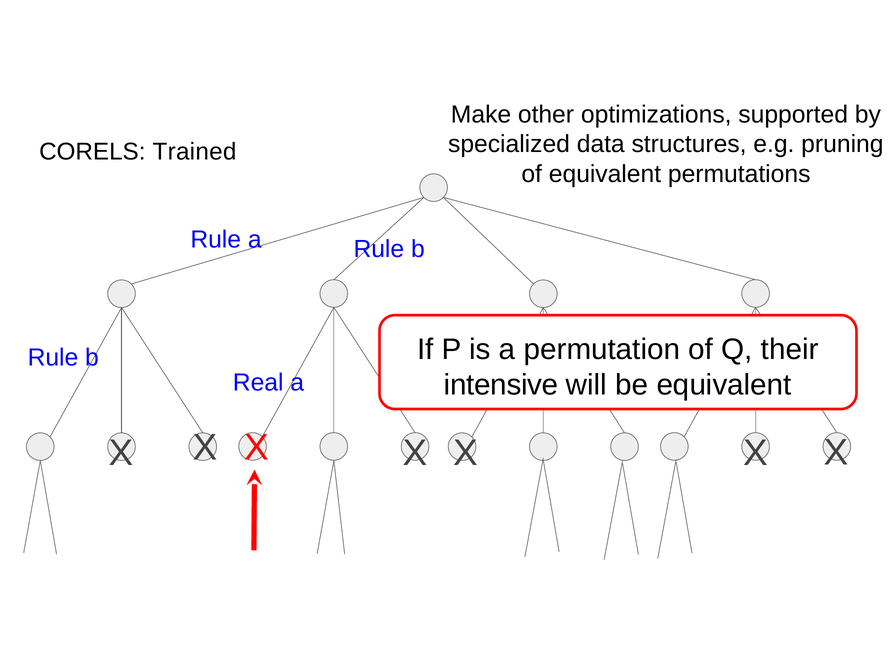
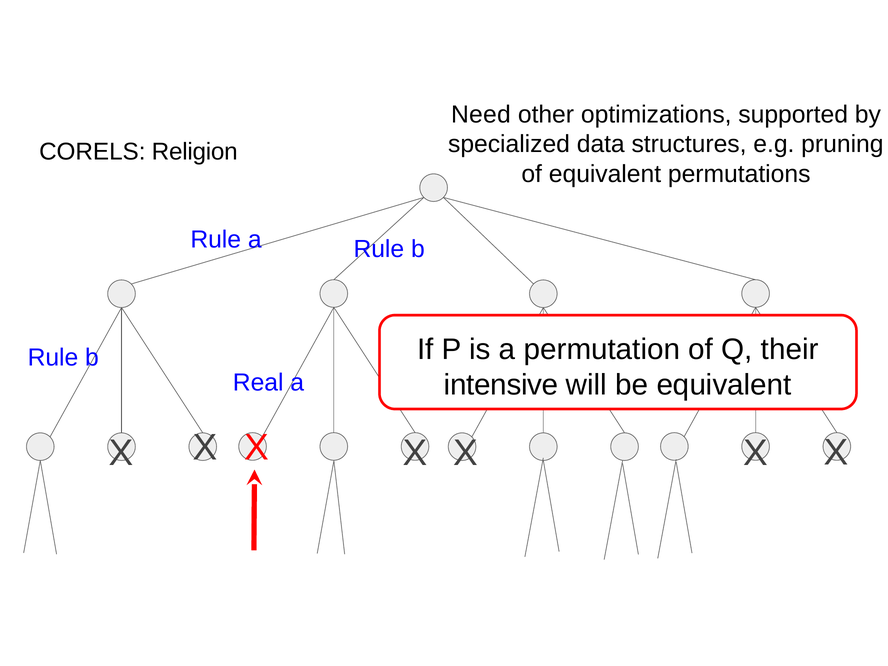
Make: Make -> Need (481, 115)
Trained: Trained -> Religion (195, 152)
